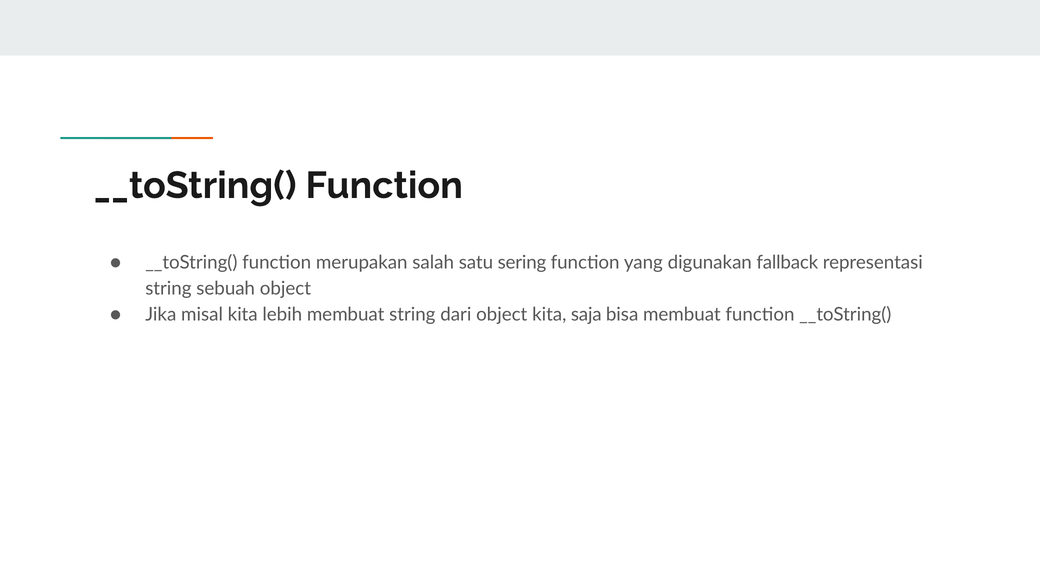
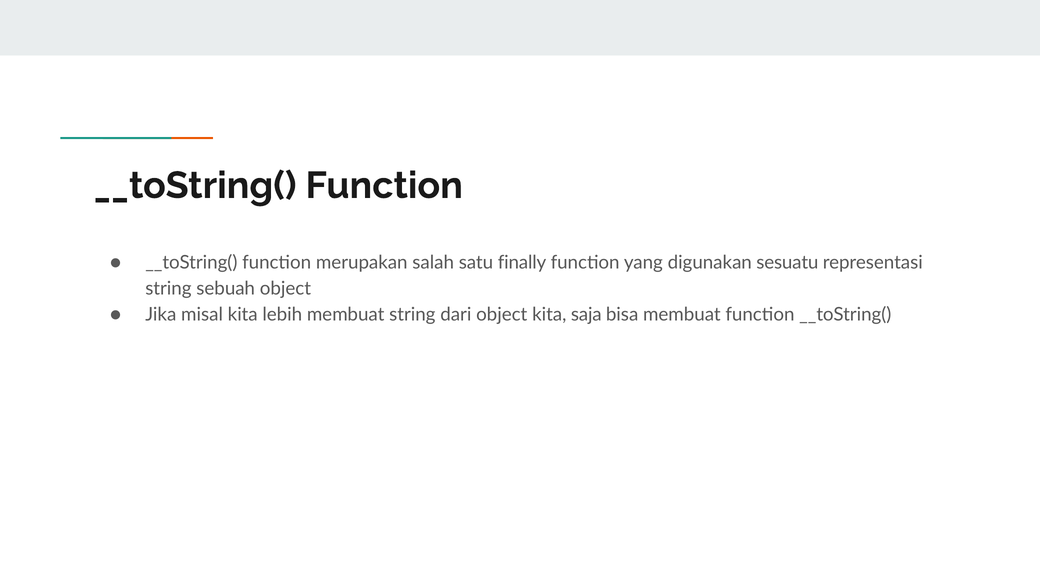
sering: sering -> finally (522, 263)
fallback: fallback -> sesuatu (787, 263)
